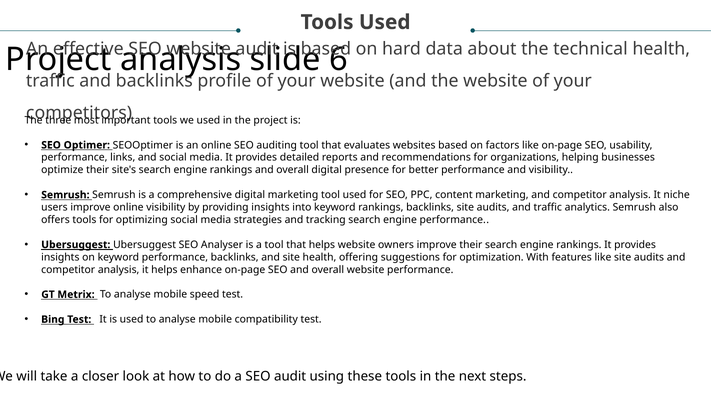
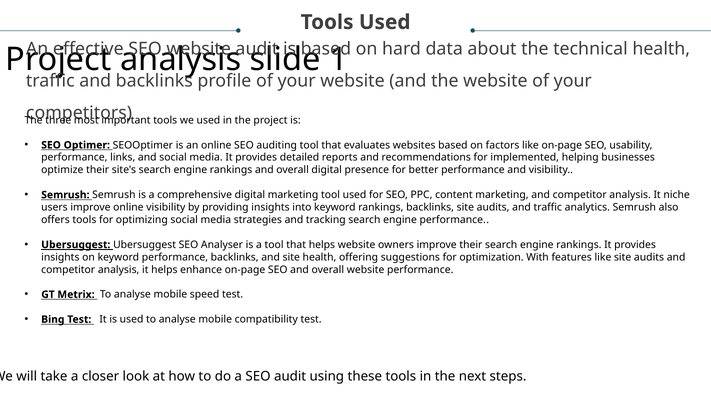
6: 6 -> 1 (338, 60)
organizations: organizations -> implemented (525, 158)
